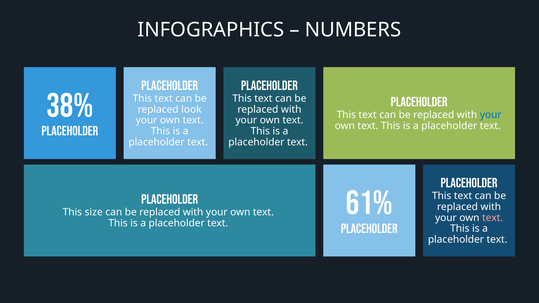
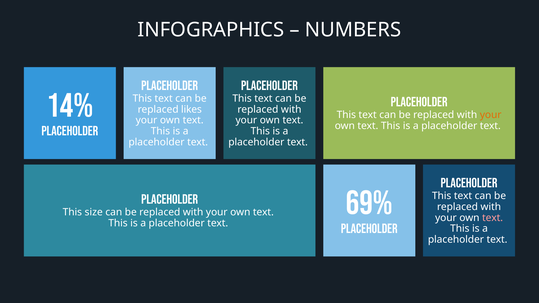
38%: 38% -> 14% (70, 106)
look: look -> likes (191, 109)
your colour: blue -> orange (491, 115)
61%: 61% -> 69% (369, 203)
